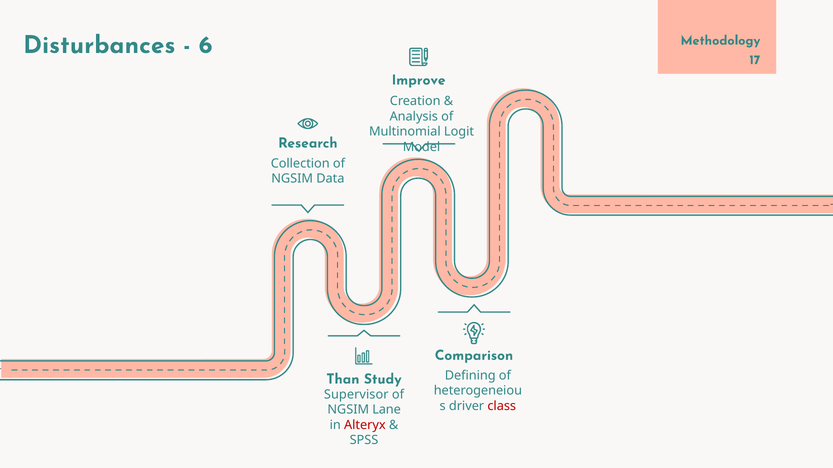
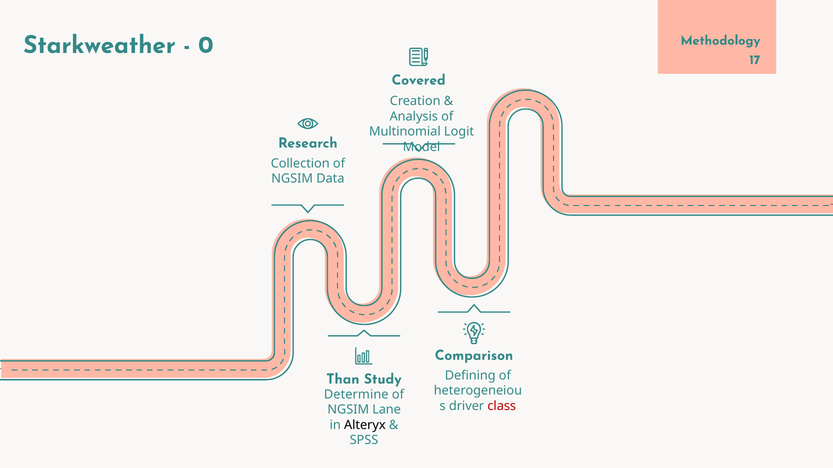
Disturbances: Disturbances -> Starkweather (99, 45)
6: 6 -> 0 (206, 45)
Improve: Improve -> Covered (419, 80)
Supervisor: Supervisor -> Determine (356, 395)
Alteryx colour: red -> black (365, 425)
